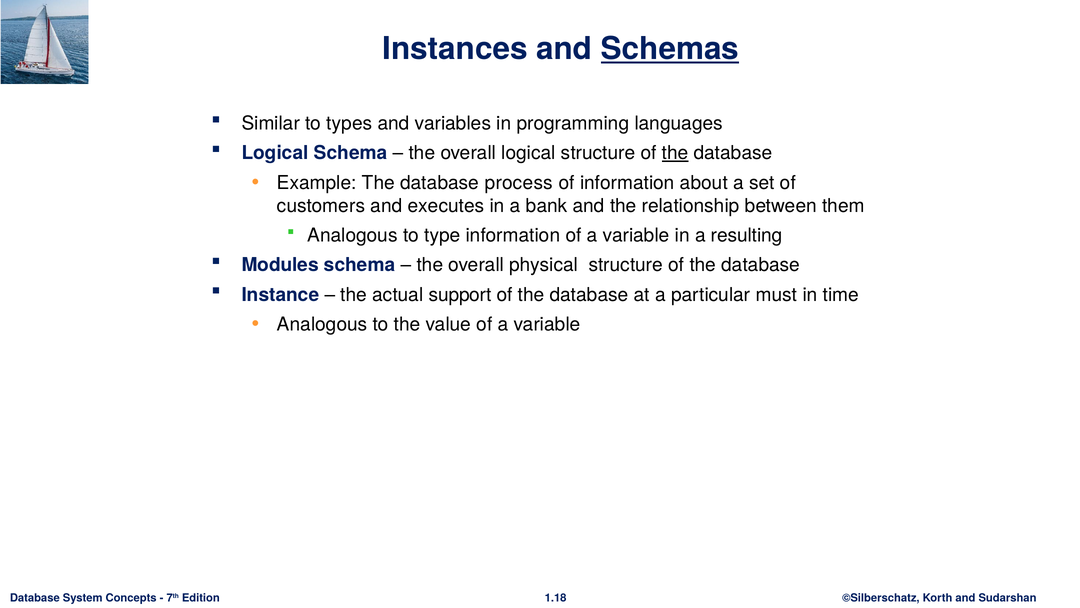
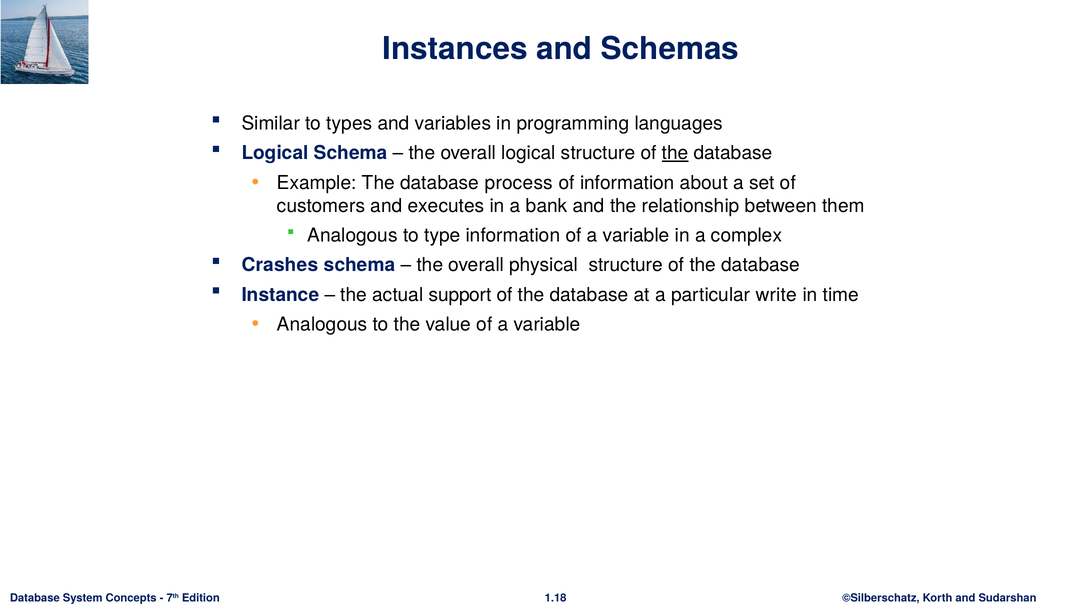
Schemas underline: present -> none (670, 49)
resulting: resulting -> complex (747, 235)
Modules: Modules -> Crashes (280, 265)
must: must -> write (776, 295)
